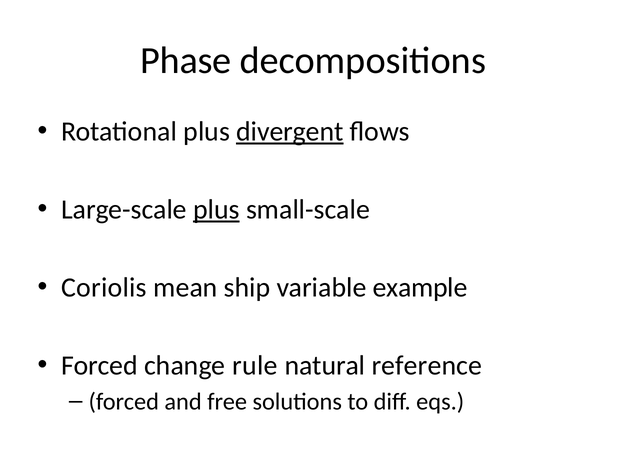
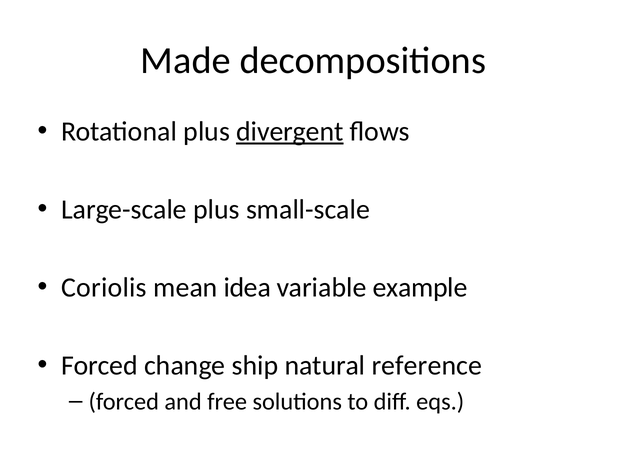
Phase: Phase -> Made (186, 61)
plus underline: present -> none (216, 210)
ship: ship -> idea (247, 288)
rule: rule -> ship (255, 366)
